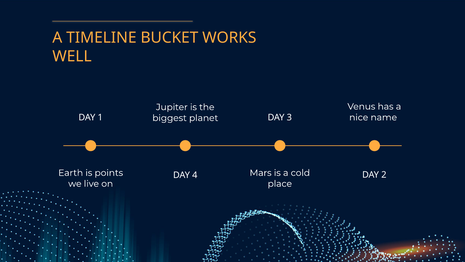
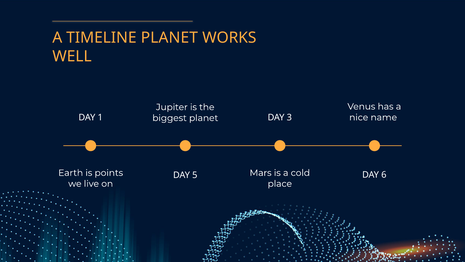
TIMELINE BUCKET: BUCKET -> PLANET (169, 38)
2: 2 -> 6 (384, 174)
4: 4 -> 5 (195, 175)
